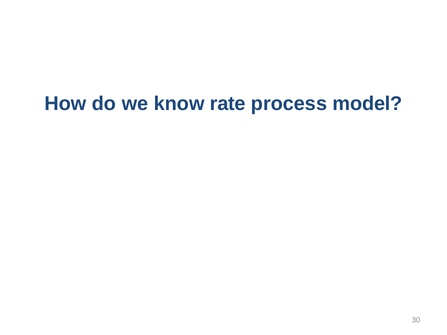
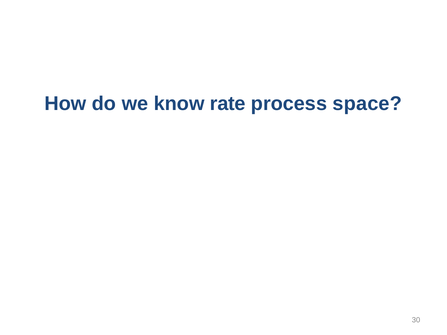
model: model -> space (367, 104)
